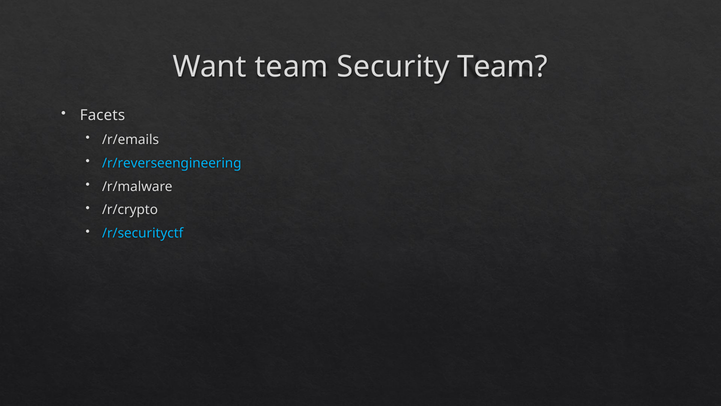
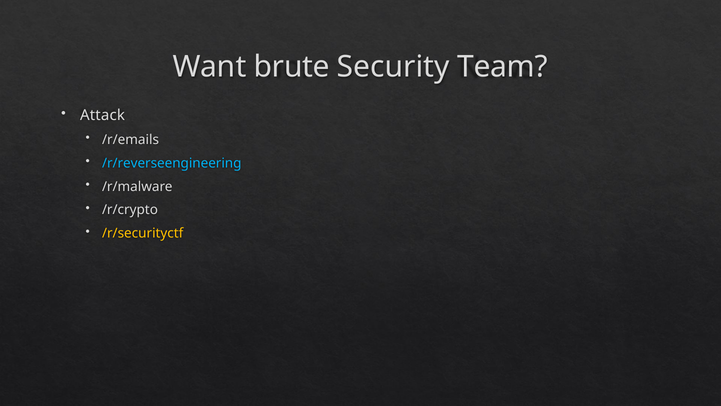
Want team: team -> brute (292, 67)
Facets: Facets -> Attack (102, 115)
/r/securityctf colour: light blue -> yellow (143, 233)
